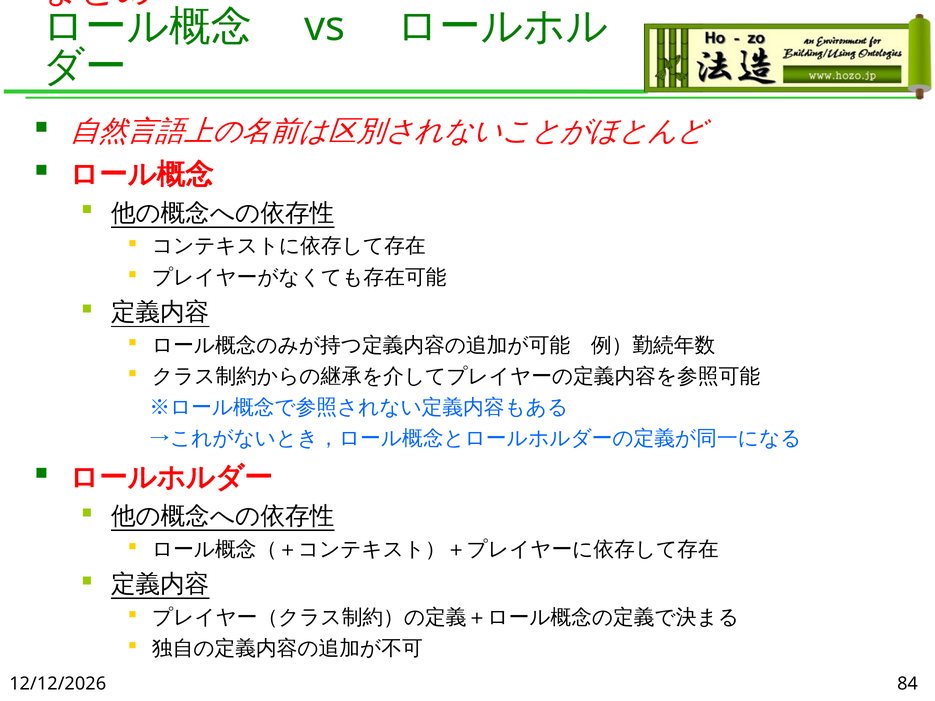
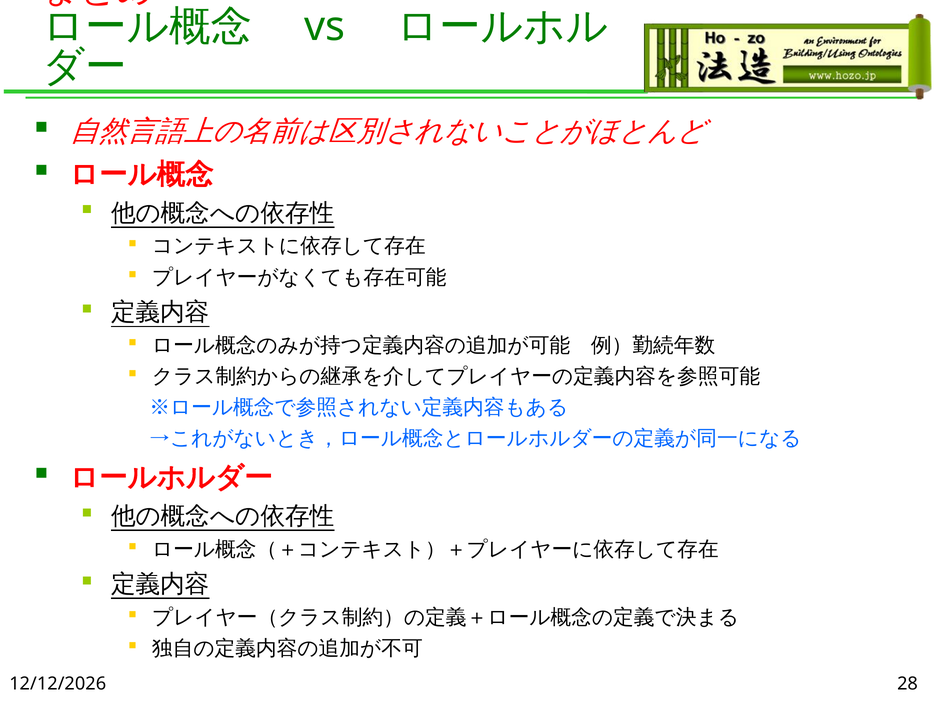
84: 84 -> 28 (908, 684)
